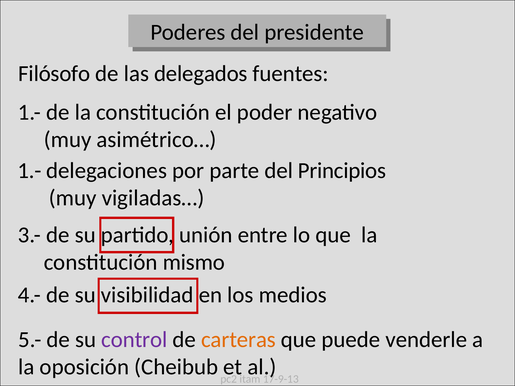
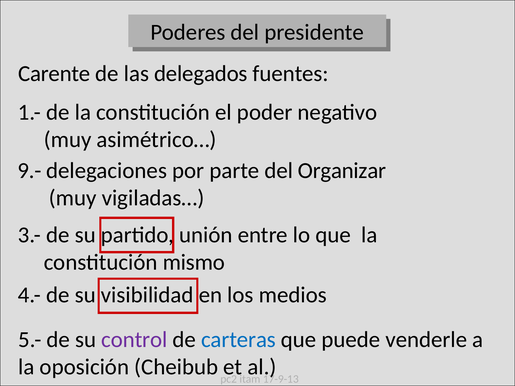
Filósofo: Filósofo -> Carente (54, 74)
1.-: 1.- -> 9.- (30, 171)
Principios: Principios -> Organizar (342, 171)
carteras colour: orange -> blue (238, 340)
